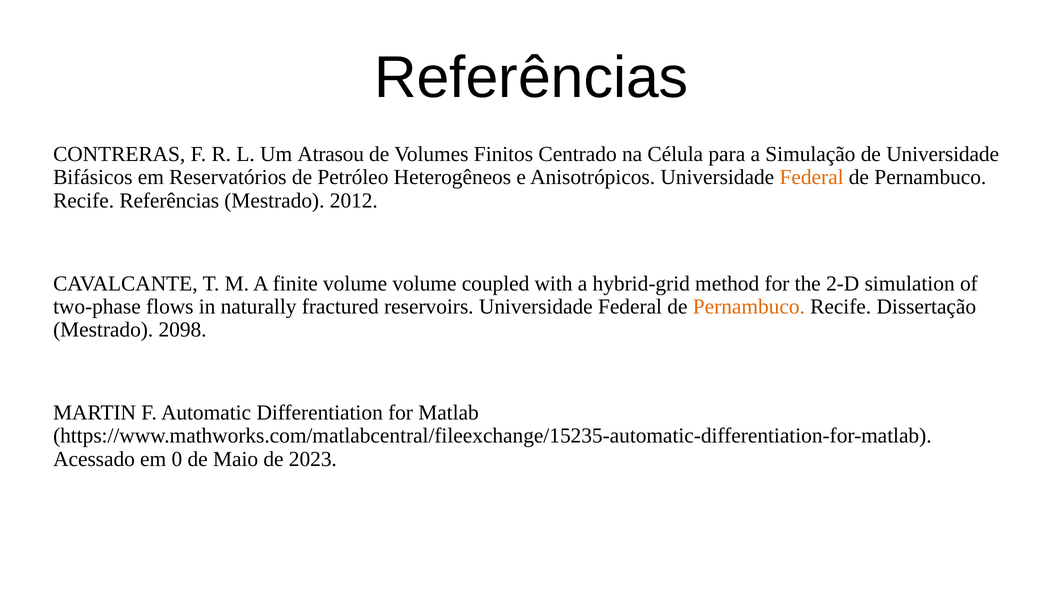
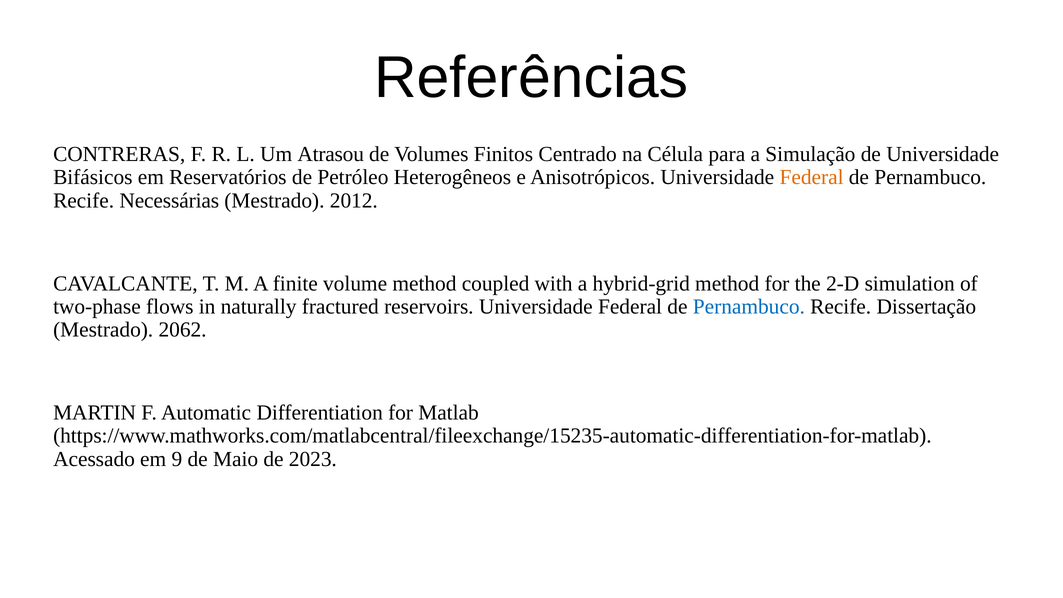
Recife Referências: Referências -> Necessárias (169, 200)
volume volume: volume -> method (424, 283)
Pernambuco colour: orange -> blue (749, 307)
2098: 2098 -> 2062 (183, 330)
0: 0 -> 9 (177, 459)
